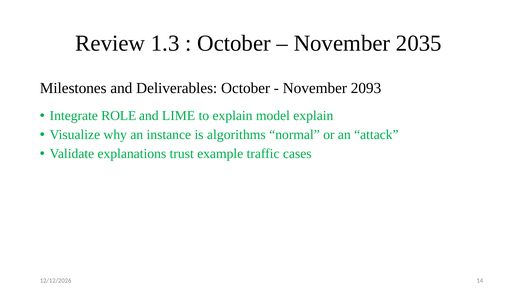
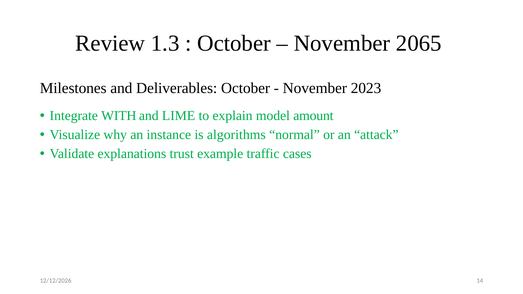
2035: 2035 -> 2065 (419, 43)
2093: 2093 -> 2023 (366, 88)
ROLE: ROLE -> WITH (119, 116)
model explain: explain -> amount (313, 116)
